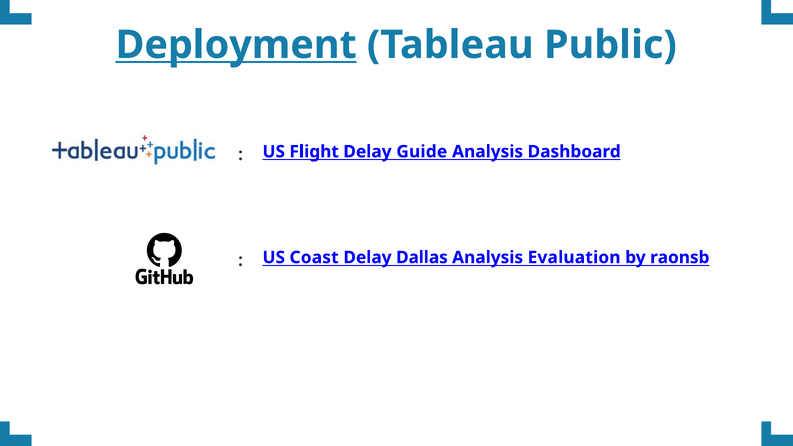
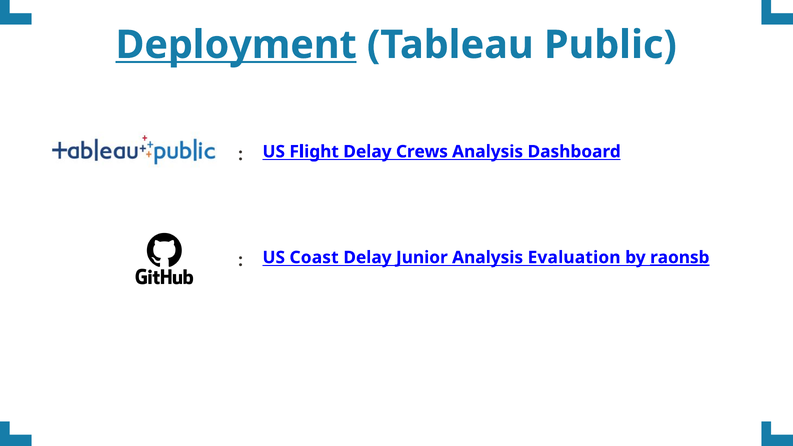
Guide: Guide -> Crews (422, 152)
Dallas: Dallas -> Junior (422, 258)
raonsb underline: none -> present (680, 258)
